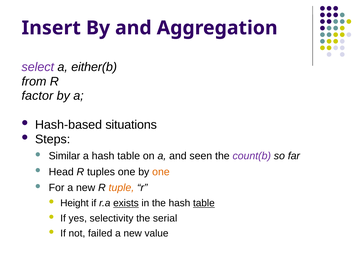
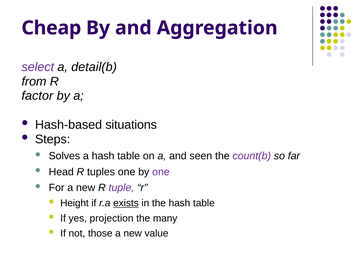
Insert: Insert -> Cheap (51, 28)
either(b: either(b -> detail(b (94, 67)
Similar: Similar -> Solves (64, 156)
one colour: orange -> purple (161, 172)
tuple colour: orange -> purple (121, 188)
table underline: present -> none (204, 203)
selectivity: selectivity -> projection (112, 219)
serial: serial -> many (165, 219)
failed: failed -> those (100, 234)
